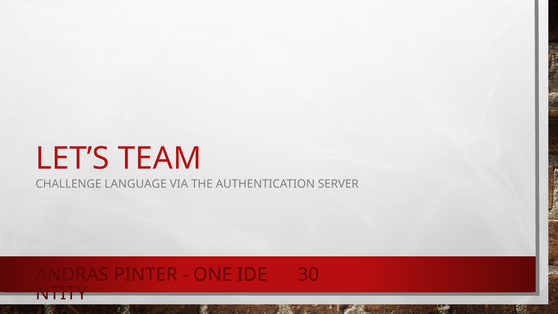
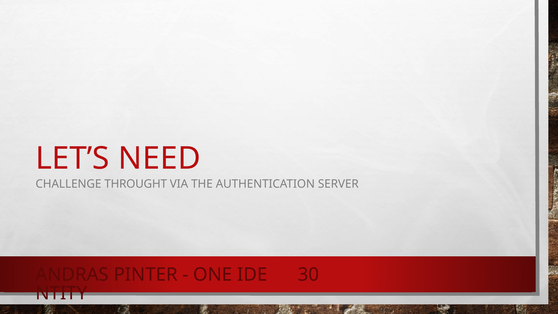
TEAM: TEAM -> NEED (160, 158)
LANGUAGE: LANGUAGE -> THROUGHT (136, 184)
